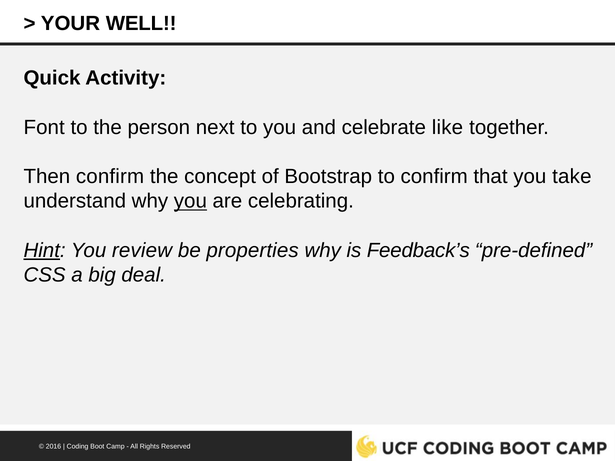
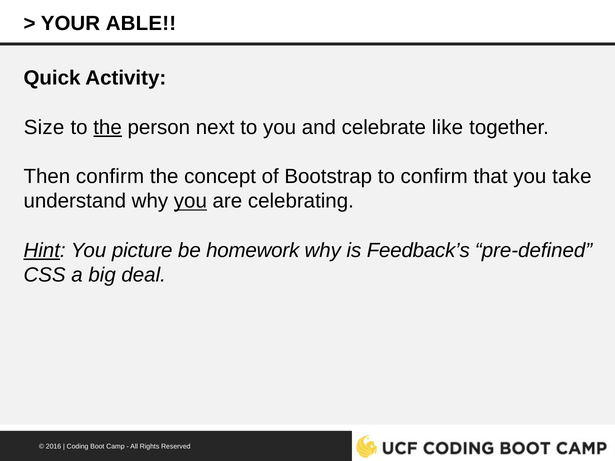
WELL: WELL -> ABLE (141, 23)
Font: Font -> Size (44, 127)
the underline: none -> present (108, 127)
review: review -> picture (142, 250)
properties: properties -> homework (253, 250)
